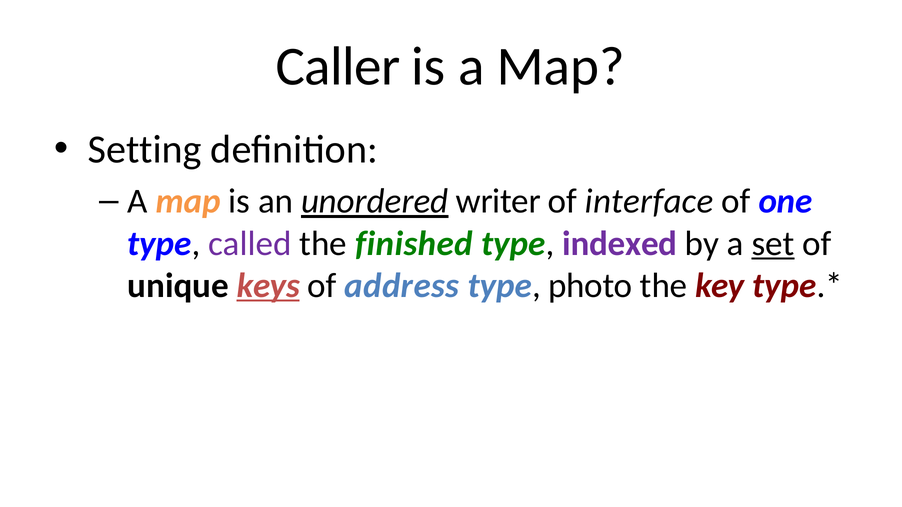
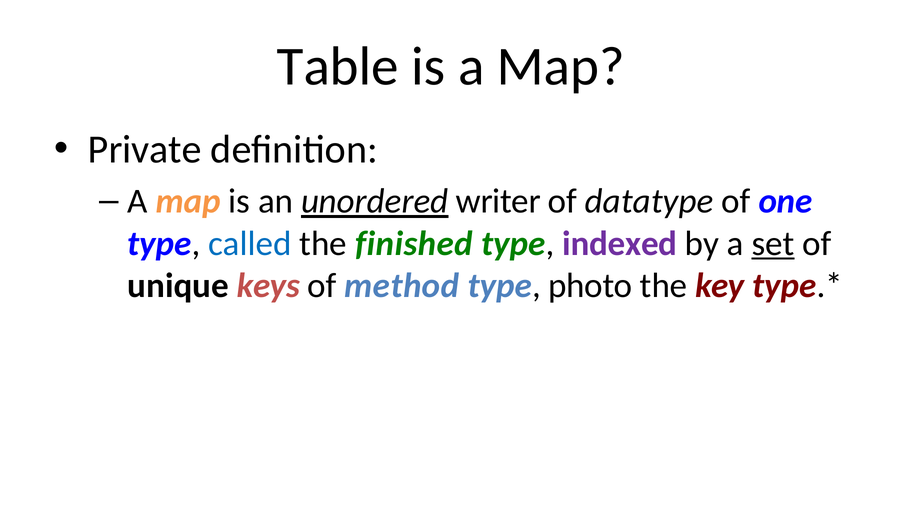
Caller: Caller -> Table (338, 66)
Setting: Setting -> Private (145, 150)
interface: interface -> datatype (649, 202)
called colour: purple -> blue (250, 244)
keys underline: present -> none (268, 286)
address: address -> method (402, 286)
